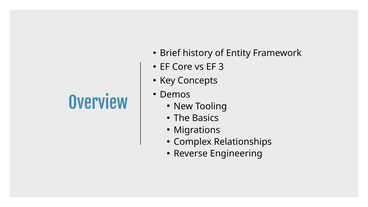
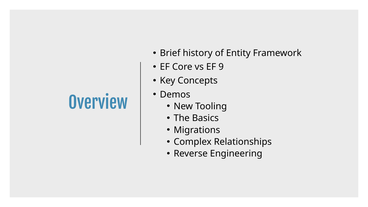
3: 3 -> 9 (221, 67)
